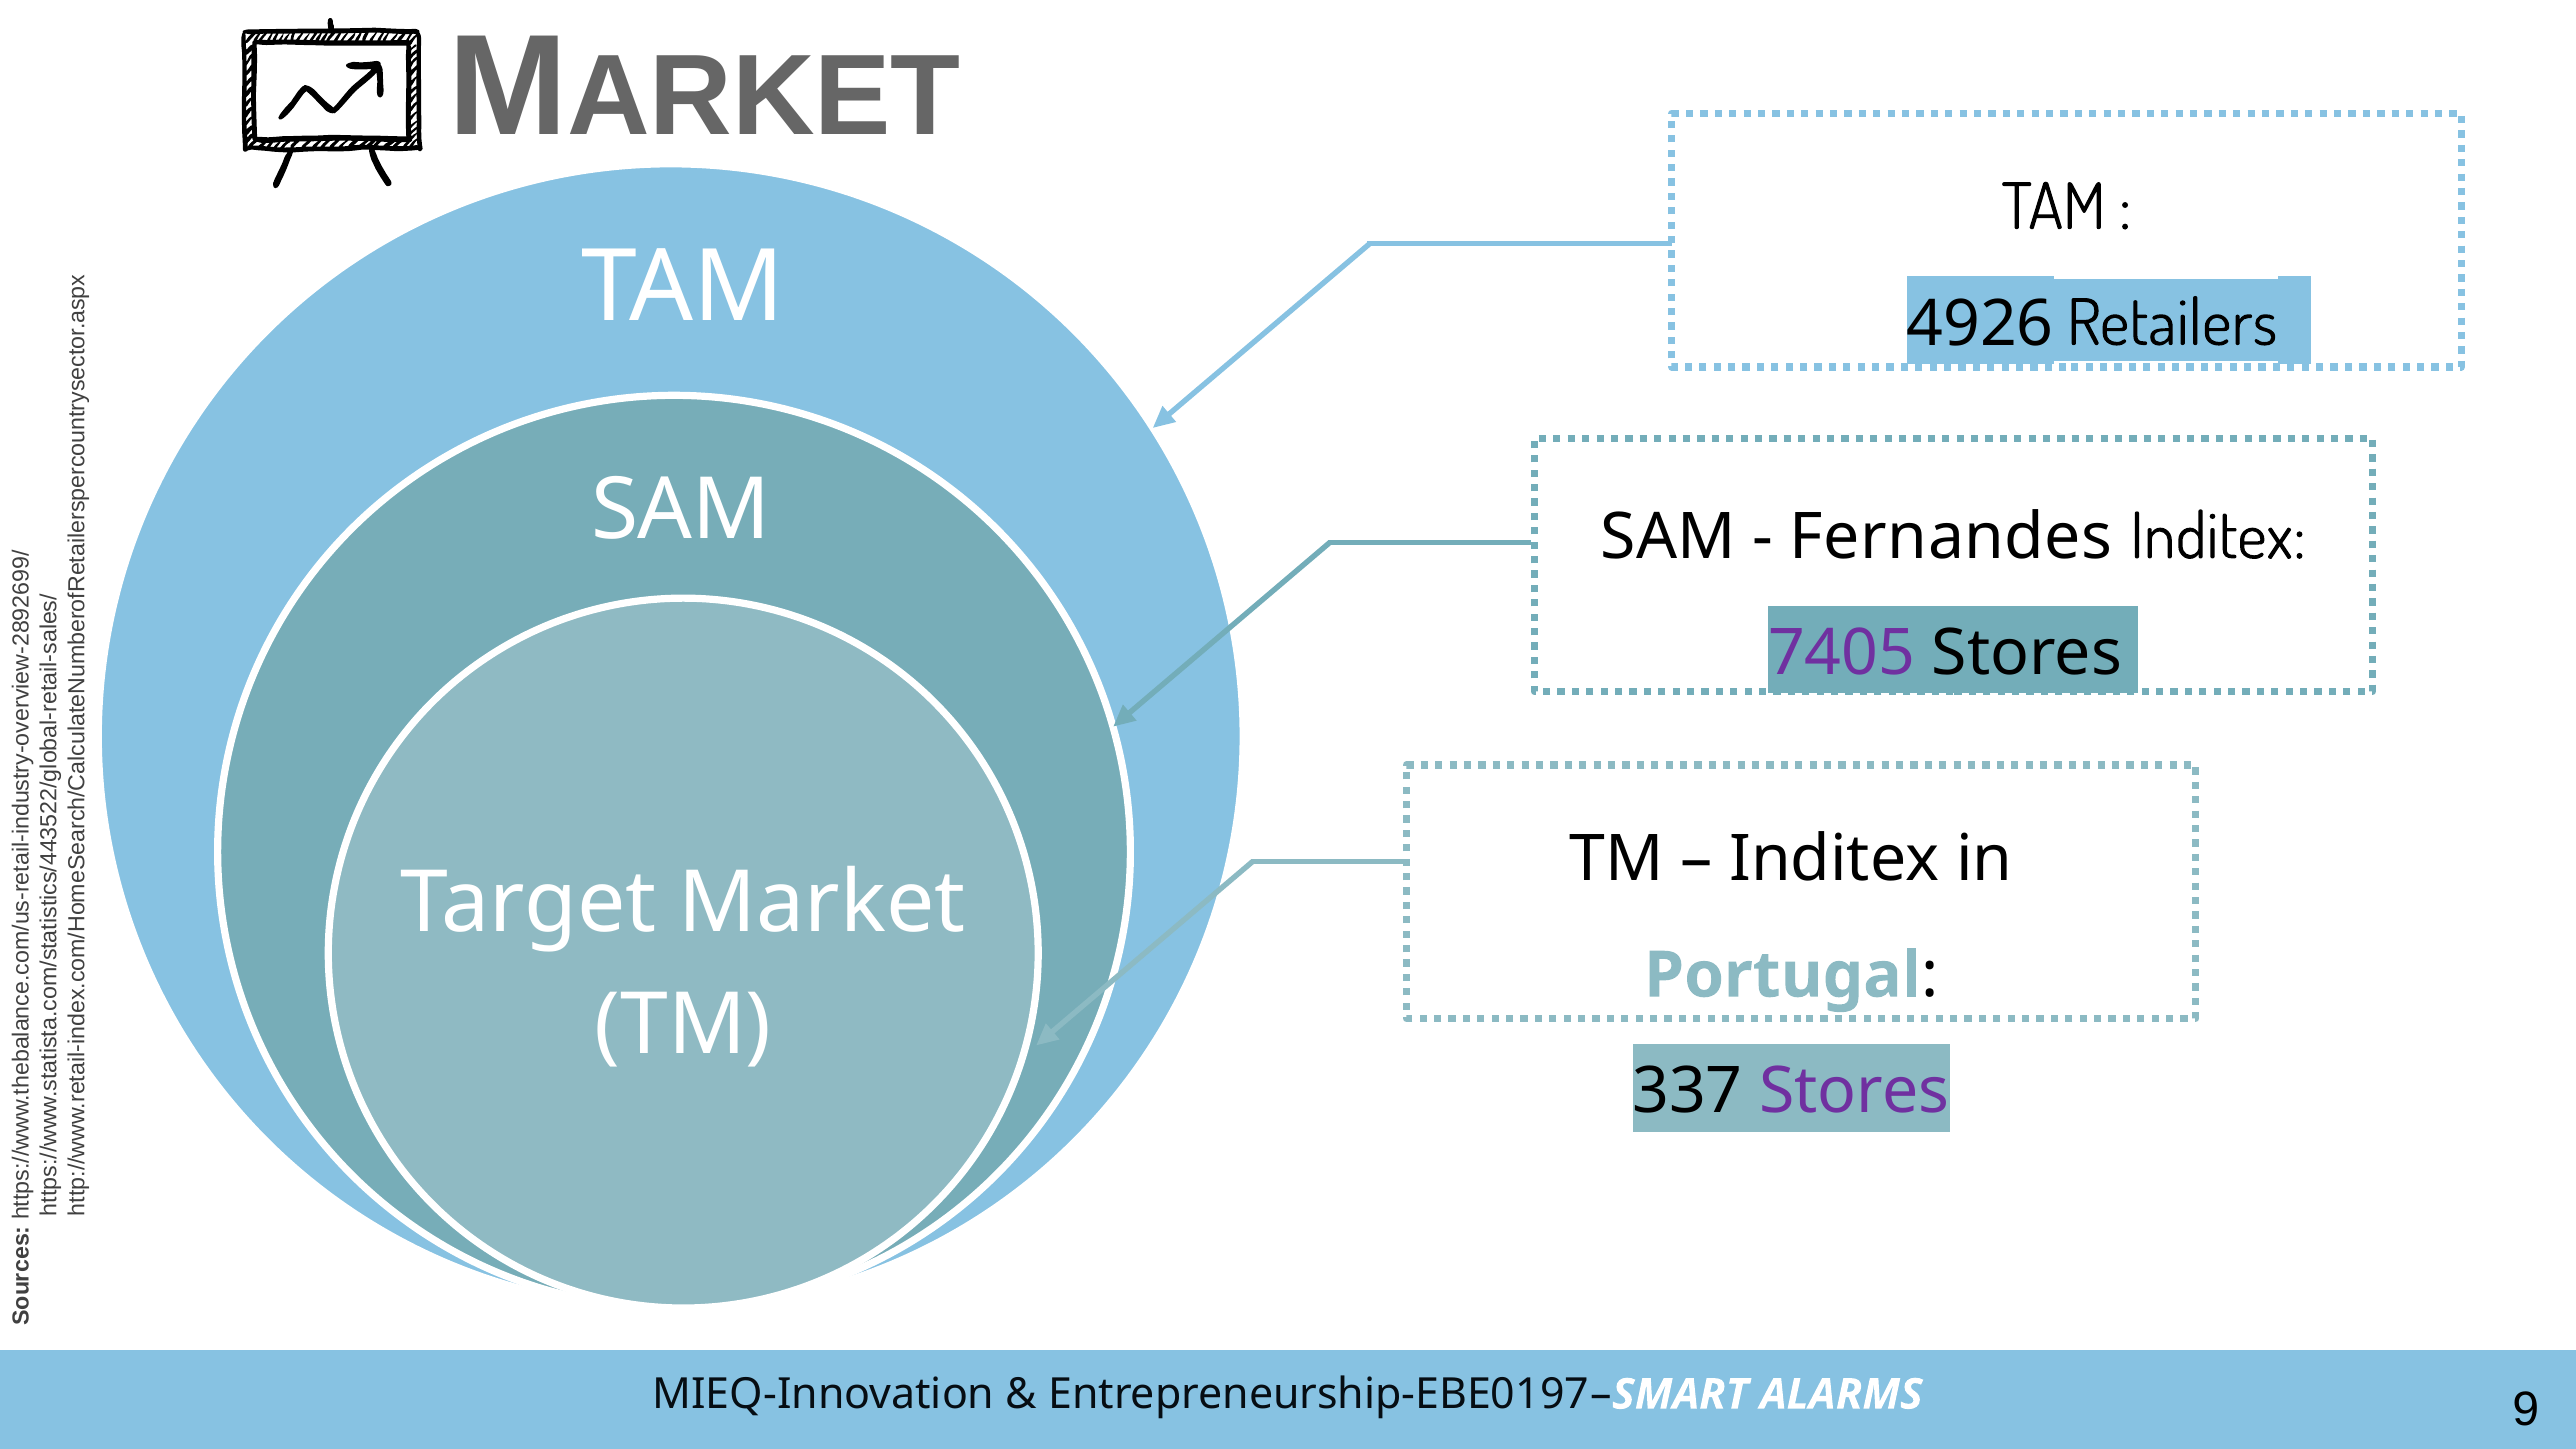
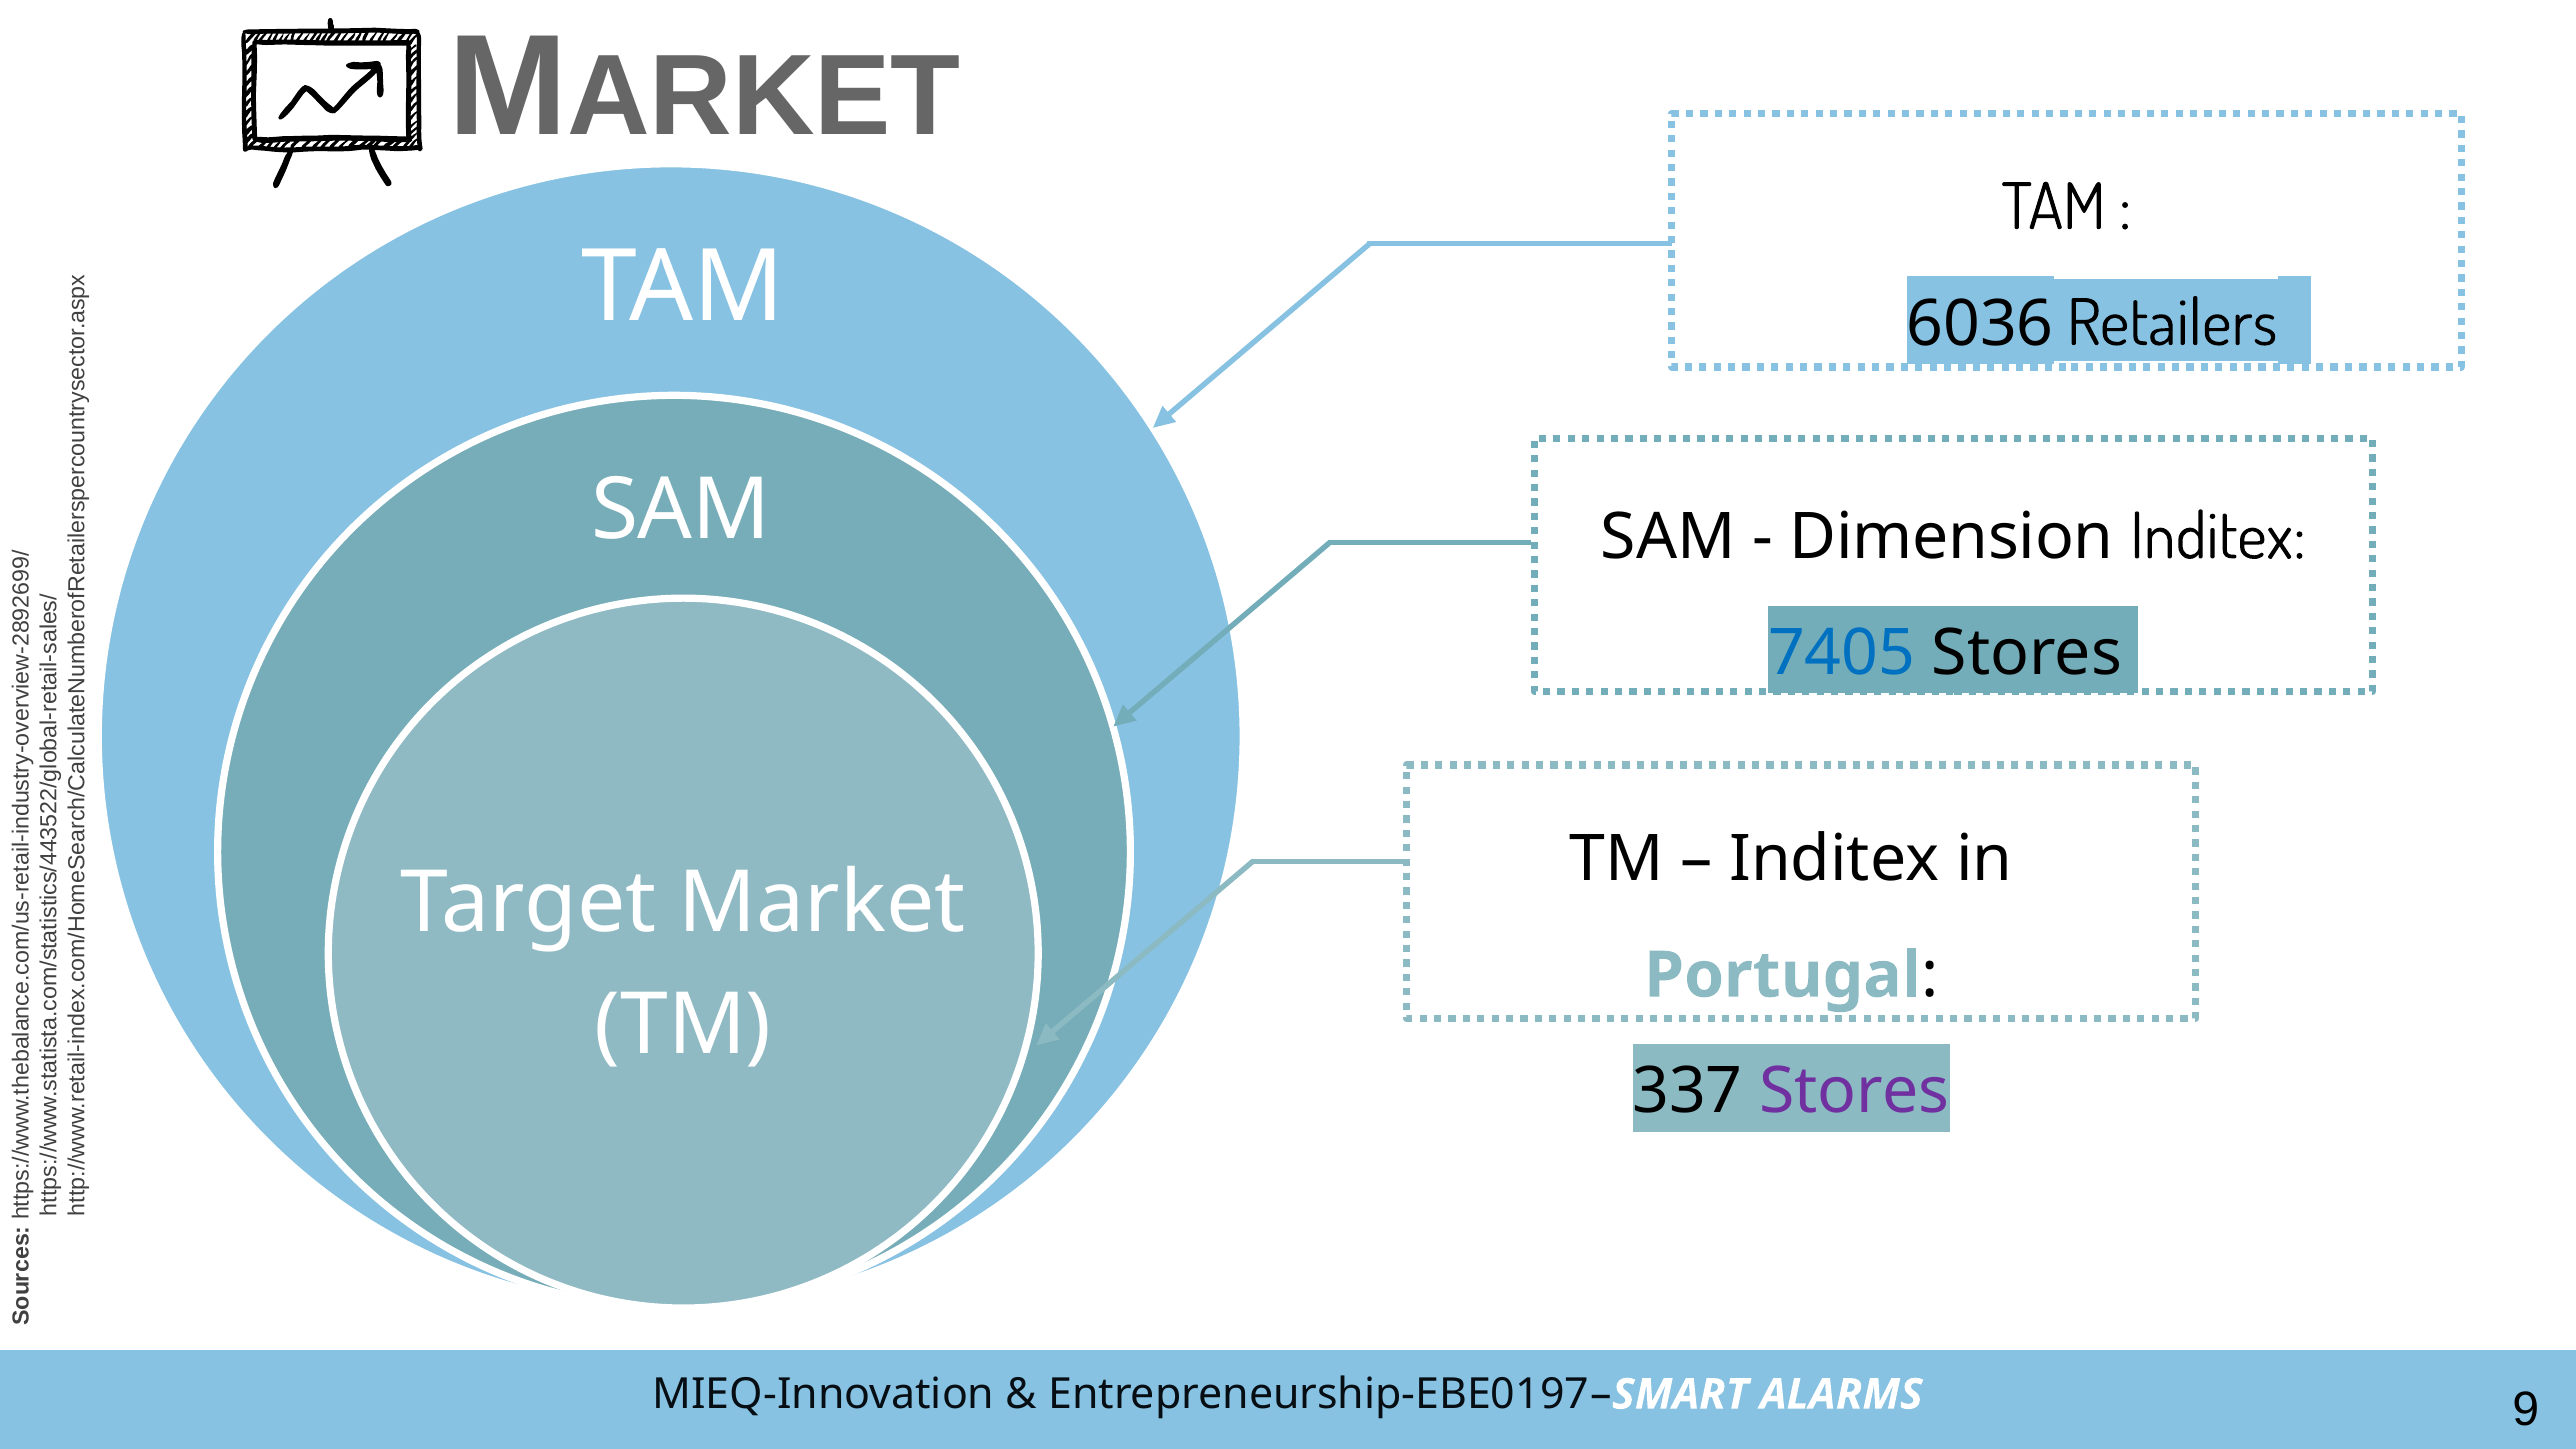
4926: 4926 -> 6036 (1980, 324)
Fernandes: Fernandes -> Dimension (1952, 537)
7405 colour: purple -> blue (1842, 653)
